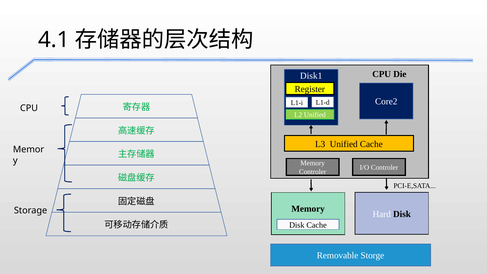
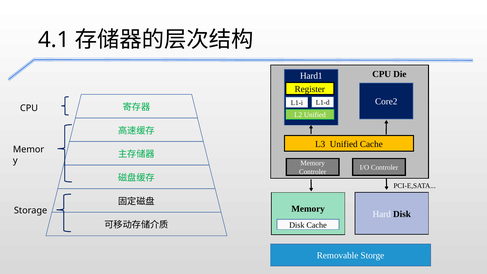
Disk1: Disk1 -> Hard1 (311, 76)
